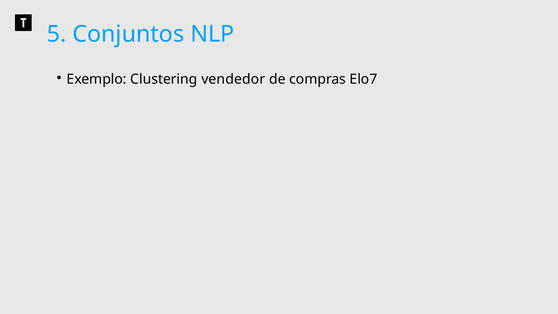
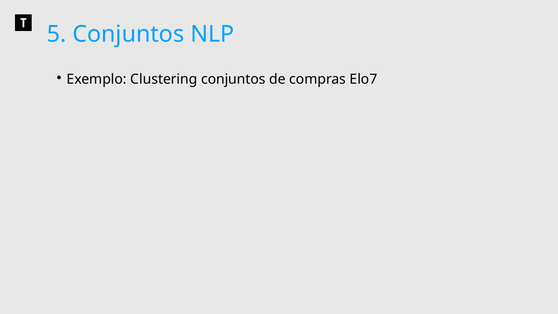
Clustering vendedor: vendedor -> conjuntos (233, 79)
